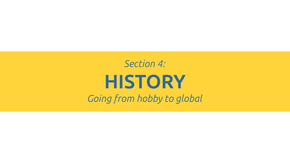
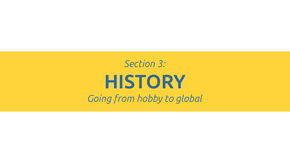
4: 4 -> 3 (162, 64)
